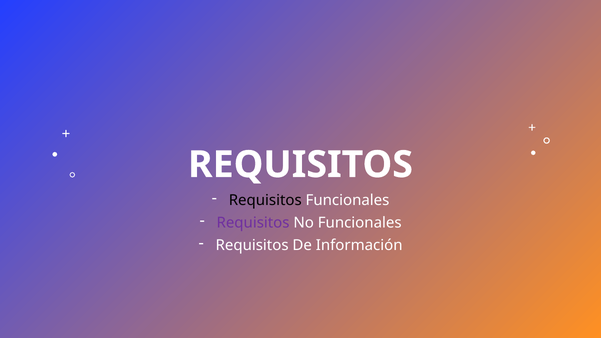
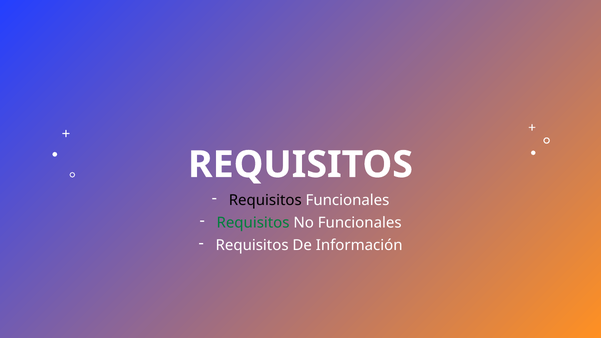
Requisitos colour: purple -> green (253, 223)
